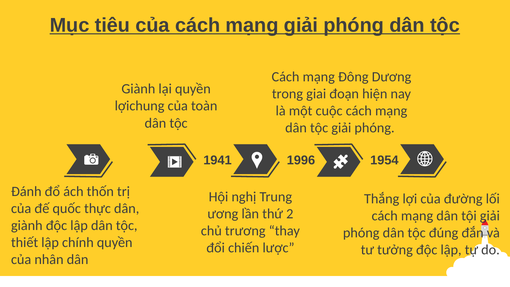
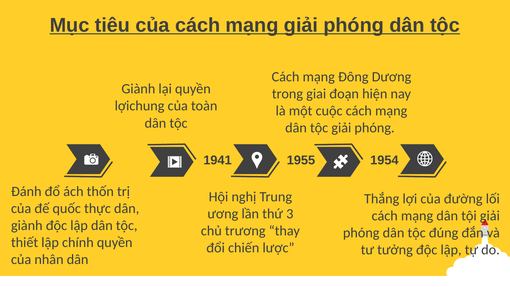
1996: 1996 -> 1955 (301, 160)
2: 2 -> 3 (290, 214)
